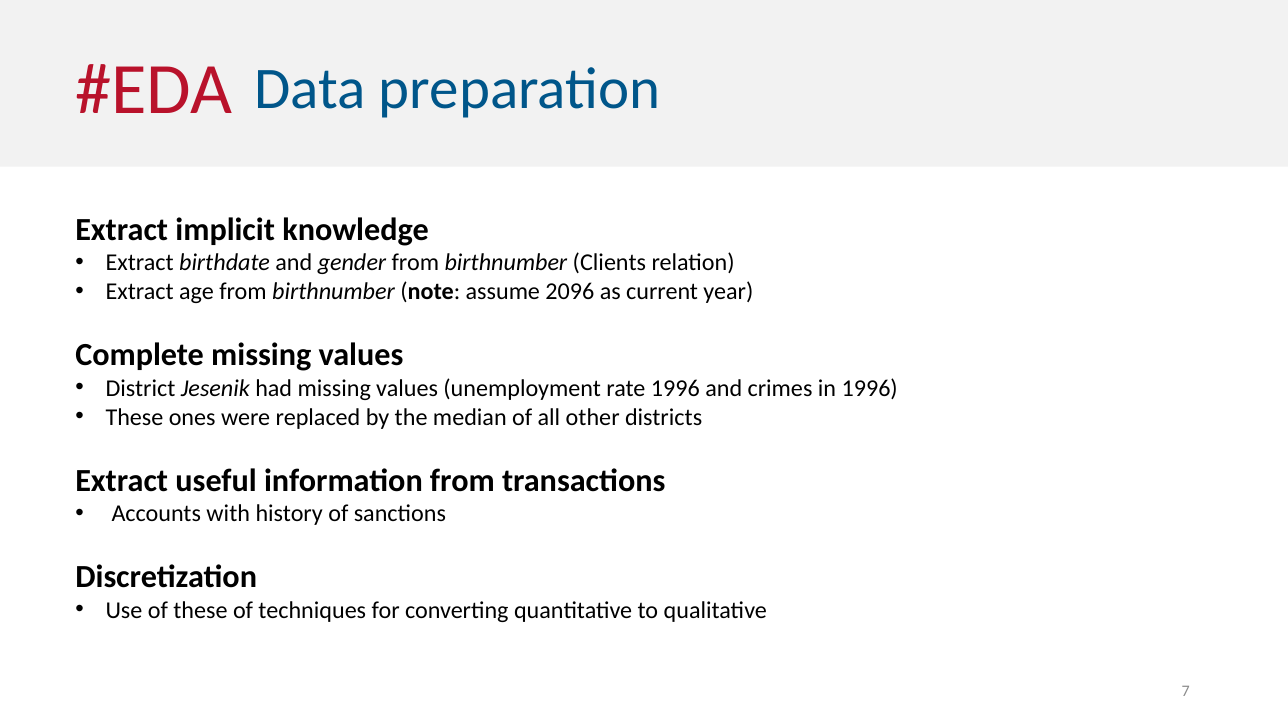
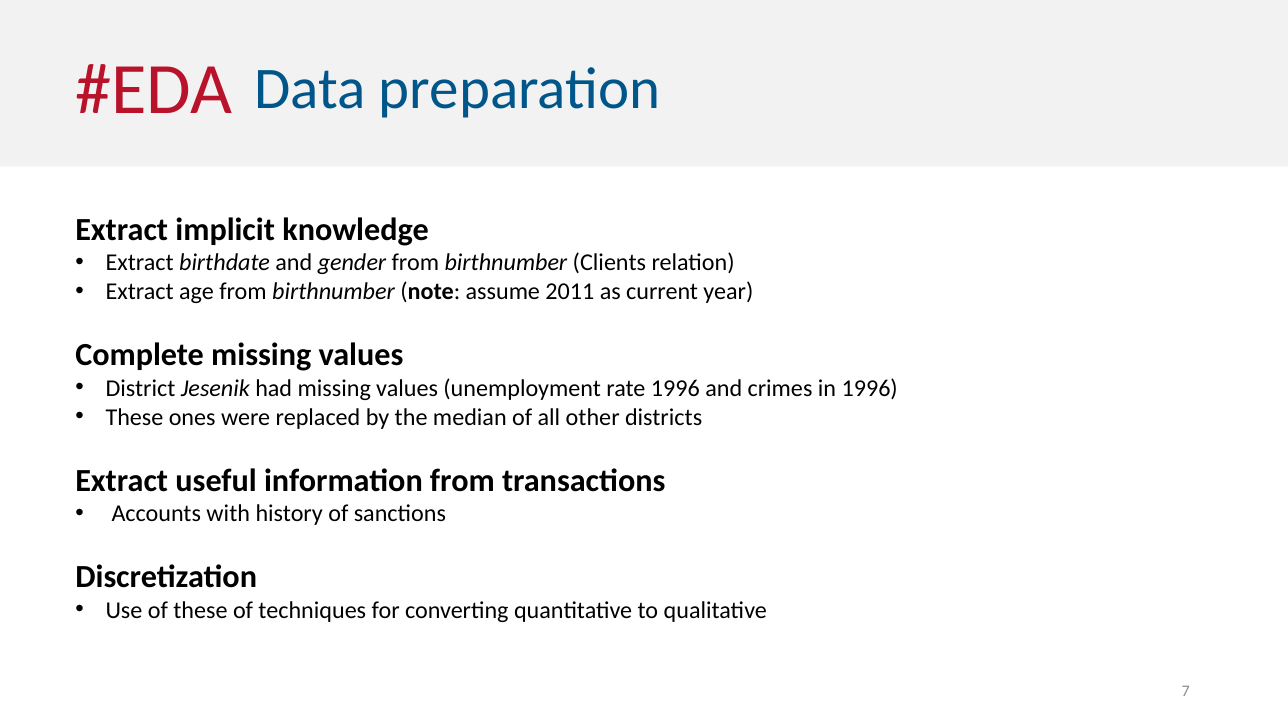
2096: 2096 -> 2011 (570, 292)
